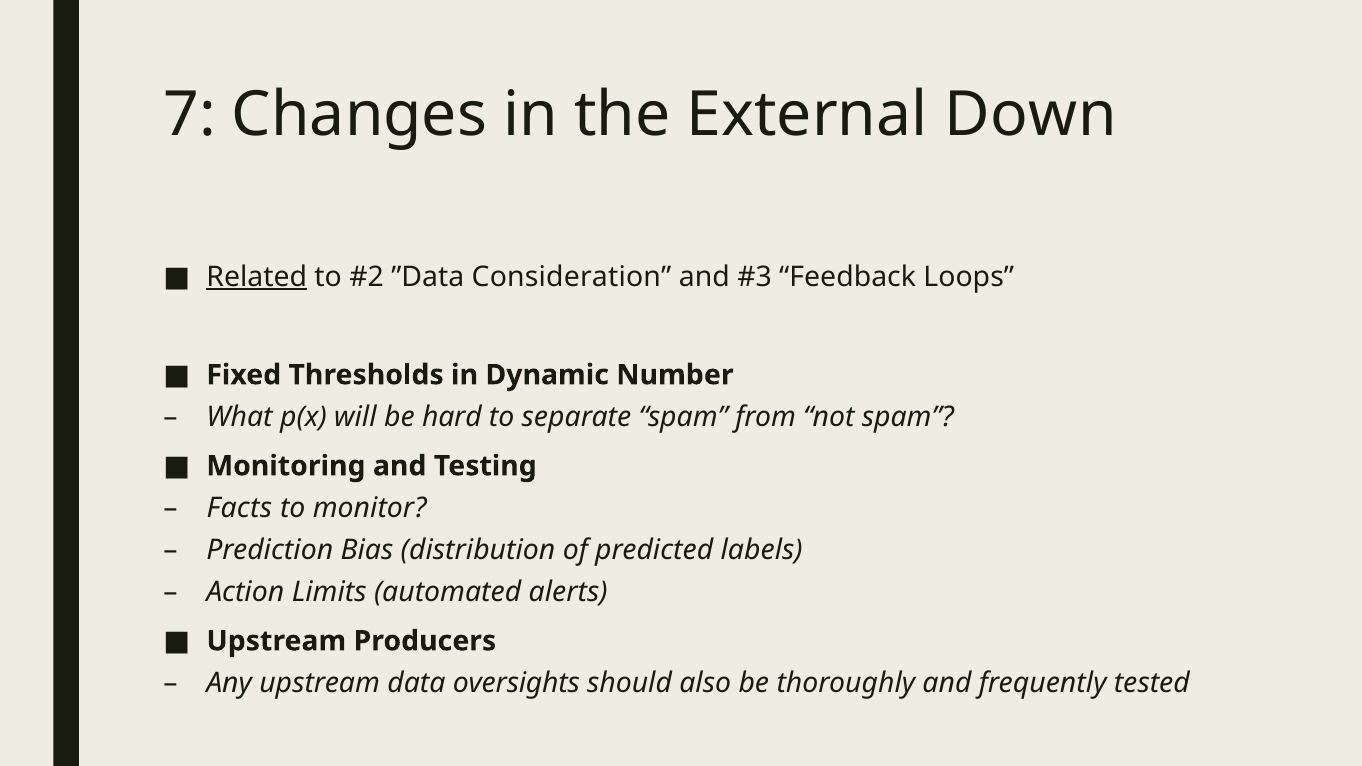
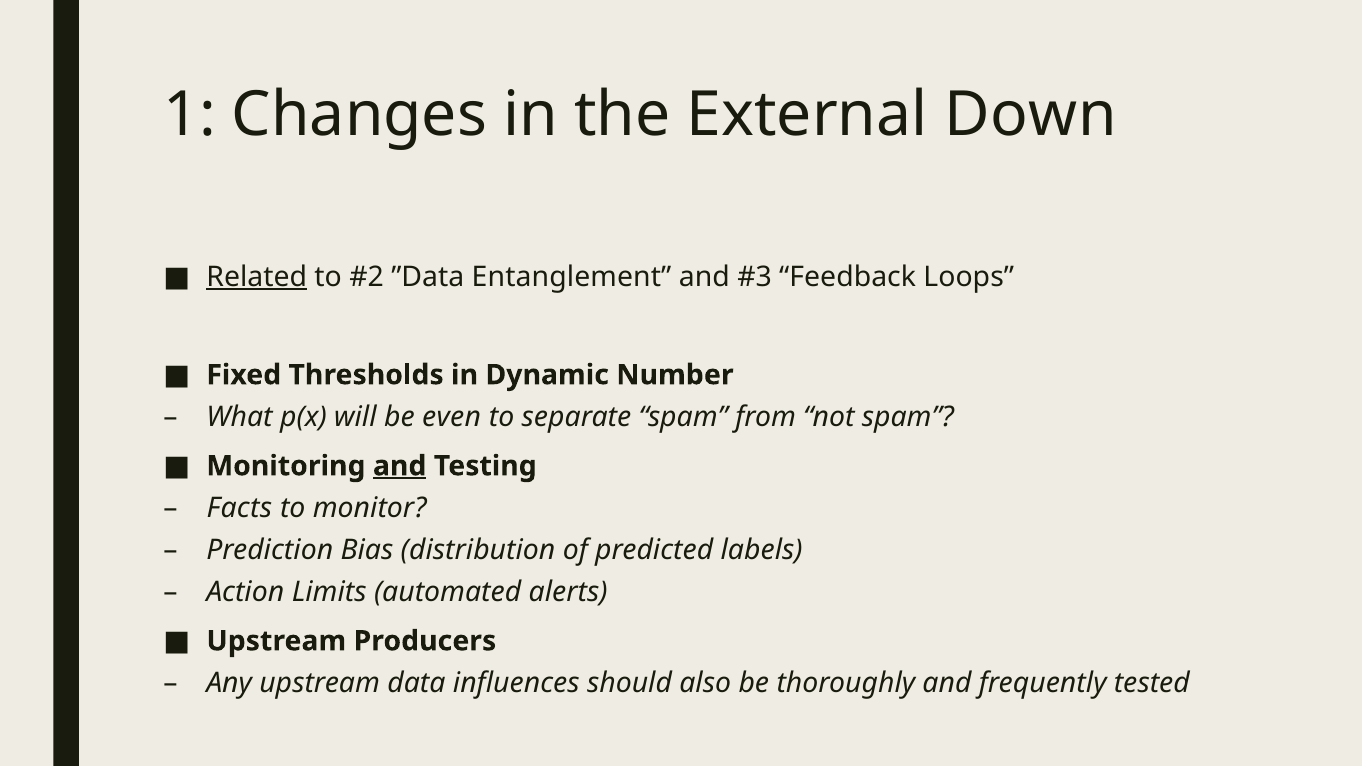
7: 7 -> 1 (190, 114)
Consideration: Consideration -> Entanglement (572, 277)
hard: hard -> even (452, 417)
and underline: none -> present (400, 466)
oversights: oversights -> influences (516, 683)
